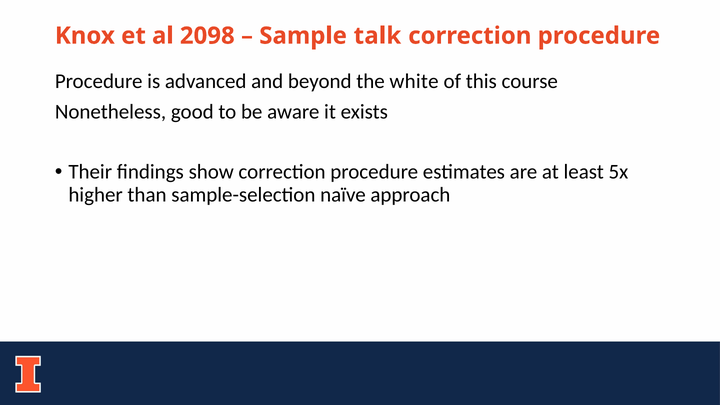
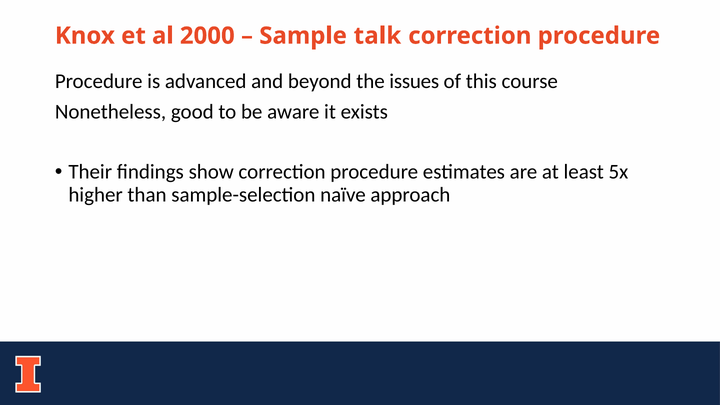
2098: 2098 -> 2000 (207, 36)
white: white -> issues (414, 81)
